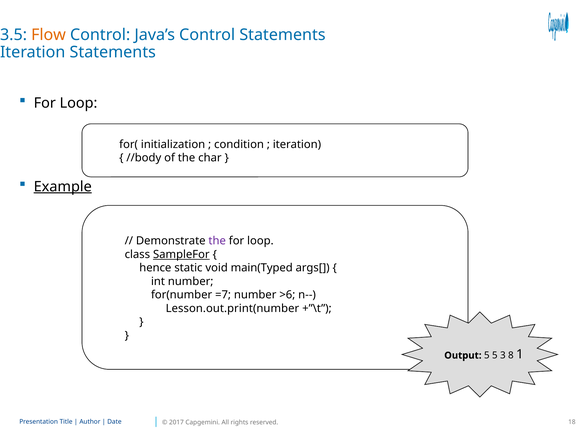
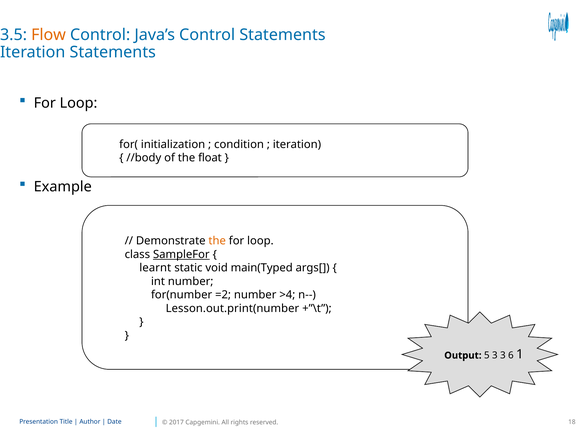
char: char -> float (210, 158)
Example underline: present -> none (63, 187)
the colour: purple -> orange (217, 241)
hence: hence -> learnt (155, 268)
=7: =7 -> =2 (223, 295)
>6: >6 -> >4 (287, 295)
5 5: 5 -> 3 (495, 356)
8: 8 -> 6 (511, 356)
